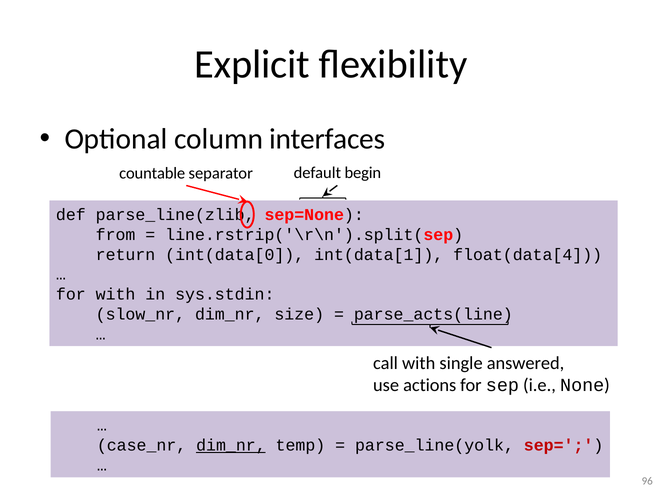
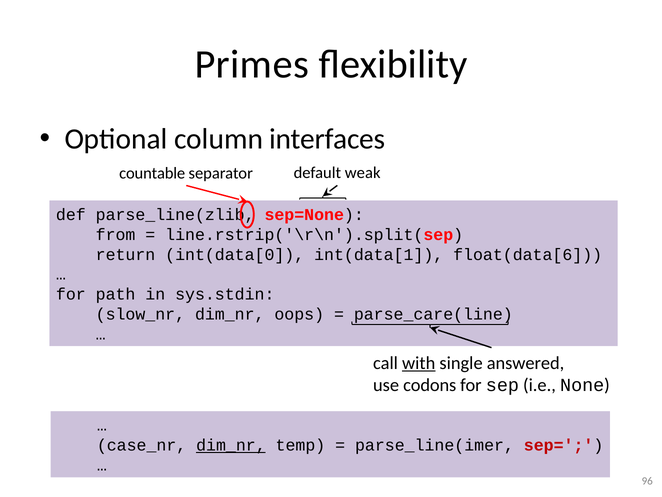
Explicit: Explicit -> Primes (252, 64)
begin: begin -> weak (363, 173)
float(data[4: float(data[4 -> float(data[6 (528, 254)
for with: with -> path (116, 294)
size: size -> oops (299, 314)
parse_acts(line: parse_acts(line -> parse_care(line (433, 314)
with underline: none -> present (419, 363)
actions: actions -> codons (430, 385)
parse_line(yolk: parse_line(yolk -> parse_line(imer (434, 445)
